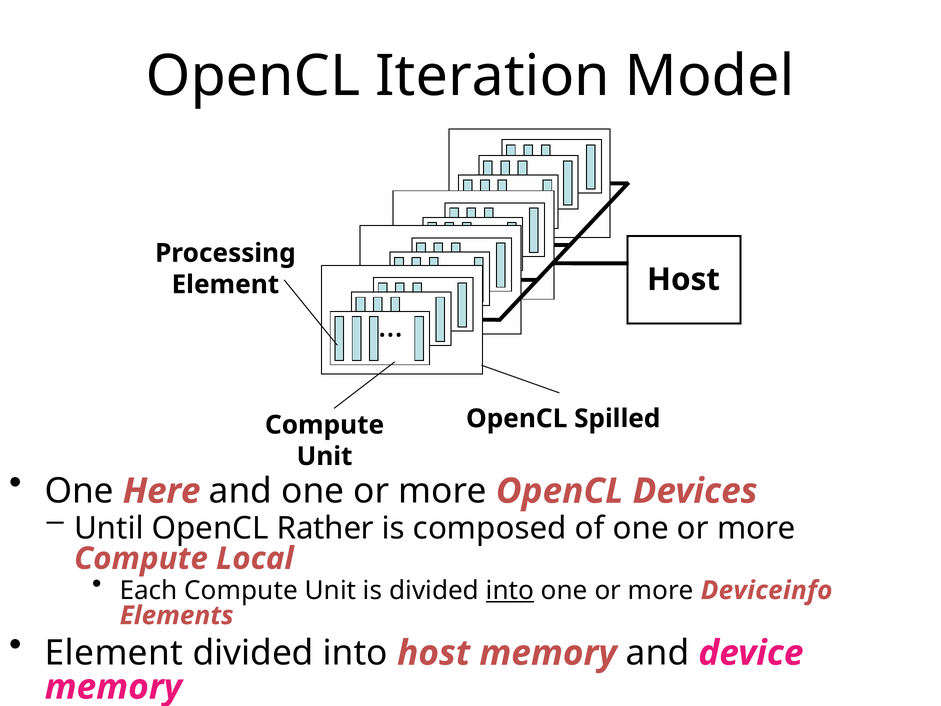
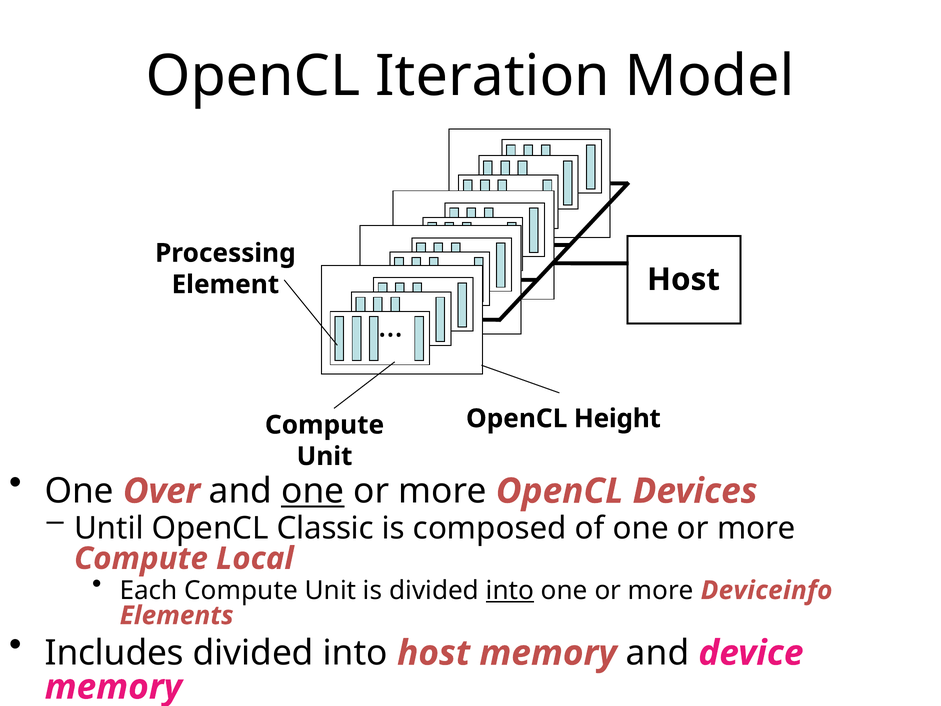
Spilled: Spilled -> Height (617, 418)
Here: Here -> Over (162, 491)
one underline: none -> present (313, 491)
Rather: Rather -> Classic (325, 528)
Element: Element -> Includes (114, 653)
